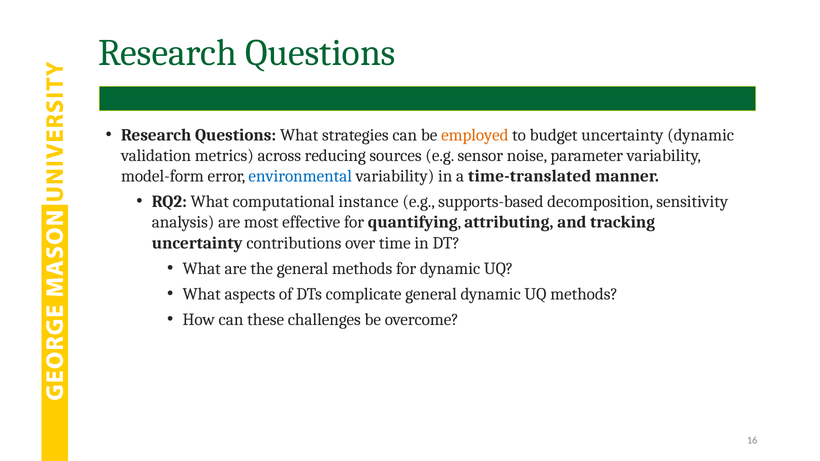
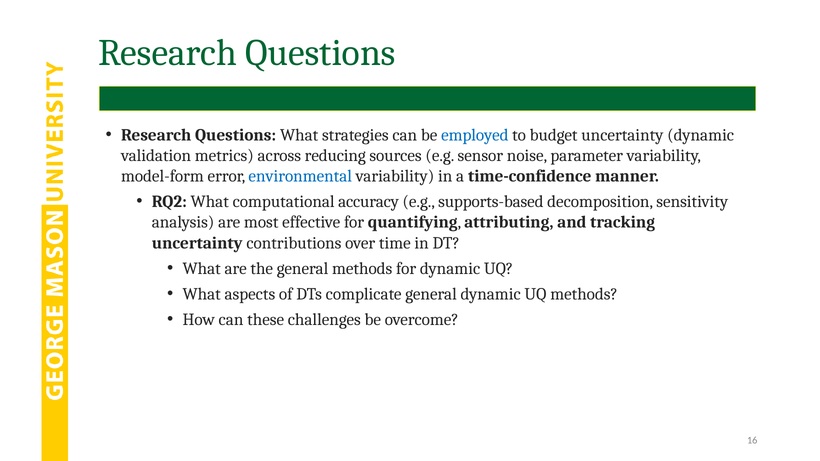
employed colour: orange -> blue (475, 135)
time-translated: time-translated -> time-confidence (530, 176)
instance: instance -> accuracy (369, 202)
